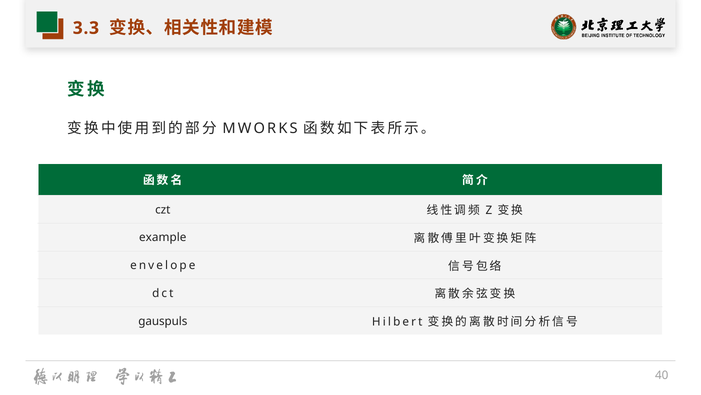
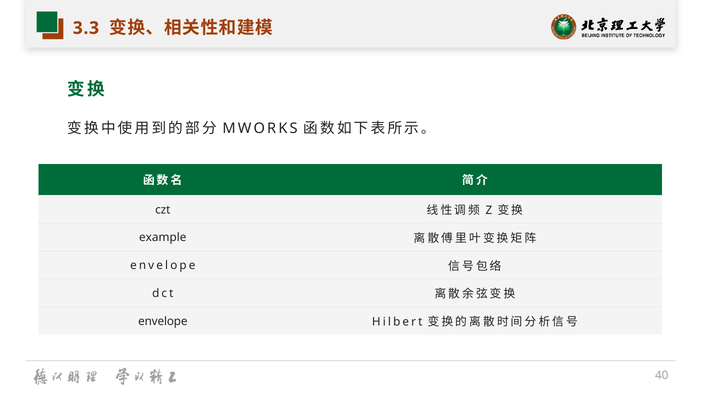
gauspuls: gauspuls -> envelope (163, 321)
